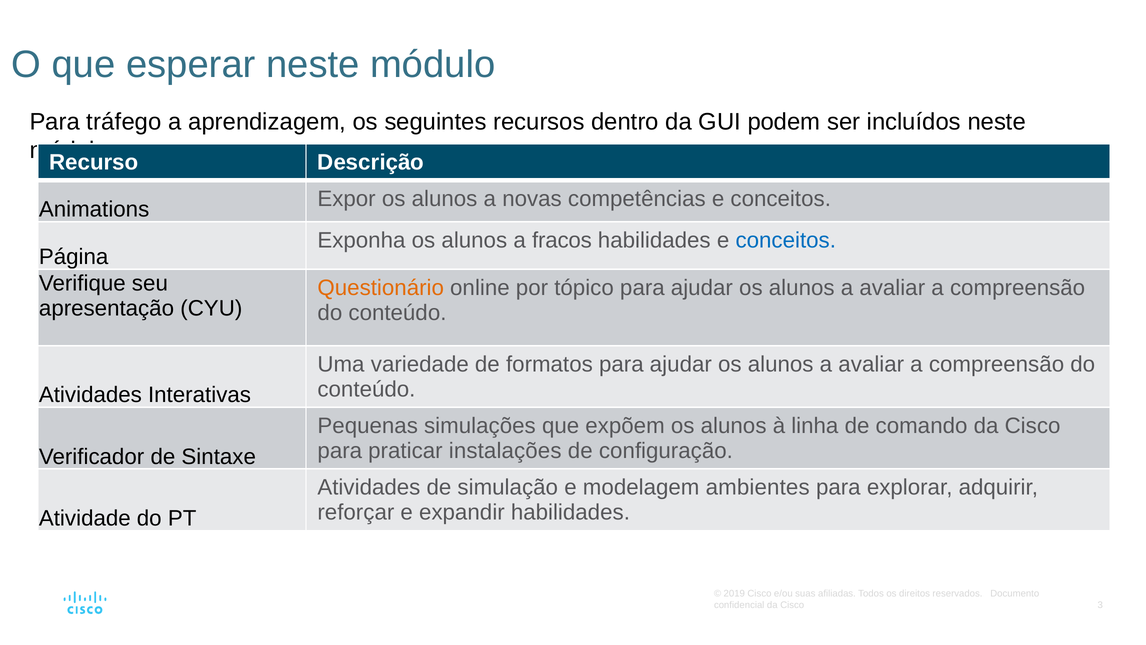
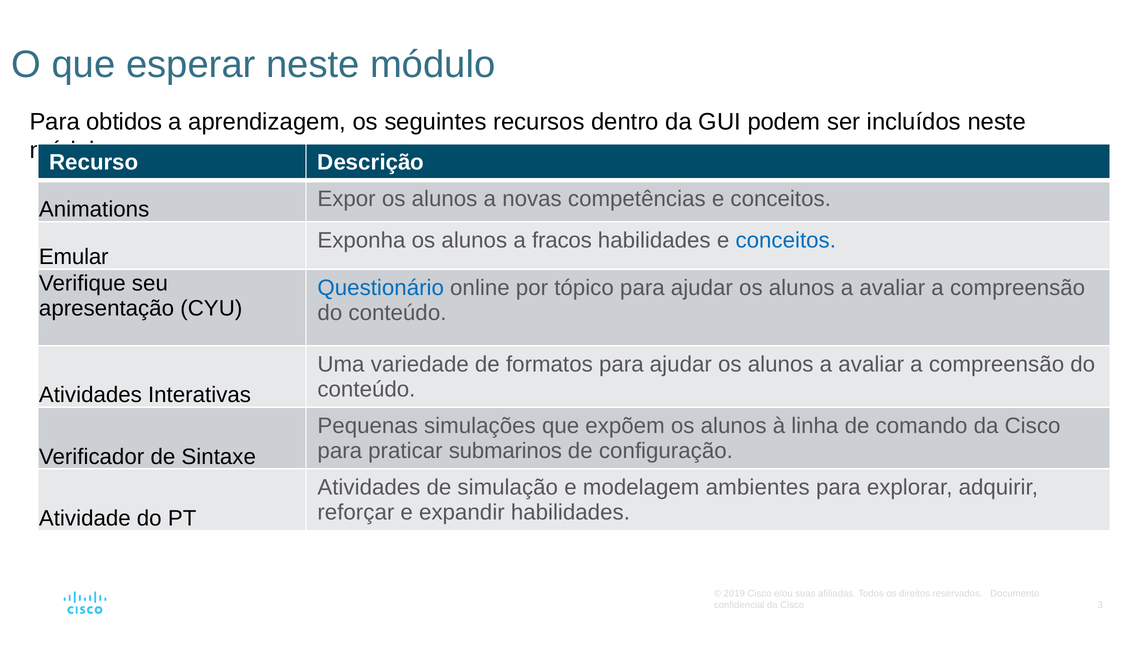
tráfego: tráfego -> obtidos (124, 122)
Página: Página -> Emular (74, 257)
Questionário colour: orange -> blue (381, 288)
instalações: instalações -> submarinos (505, 451)
